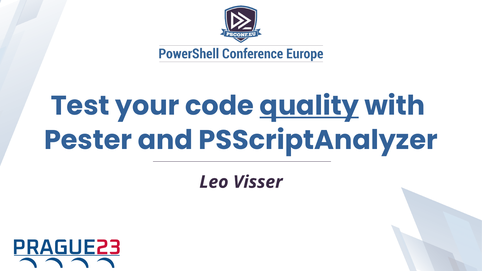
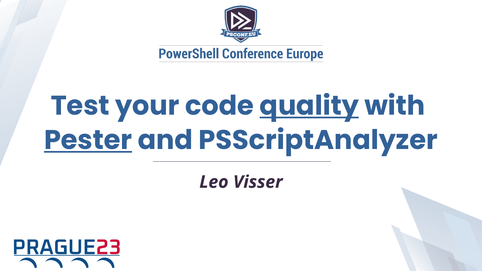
Pester underline: none -> present (88, 140)
